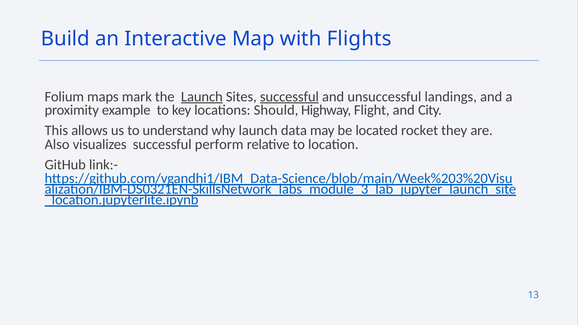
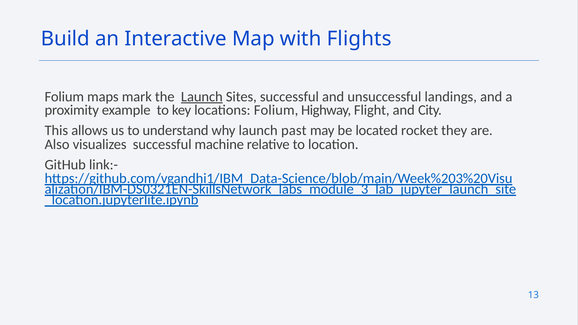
successful underline: present -> none (289, 97)
locations Should: Should -> Folium (276, 110)
data: data -> past (294, 131)
perform: perform -> machine (219, 144)
